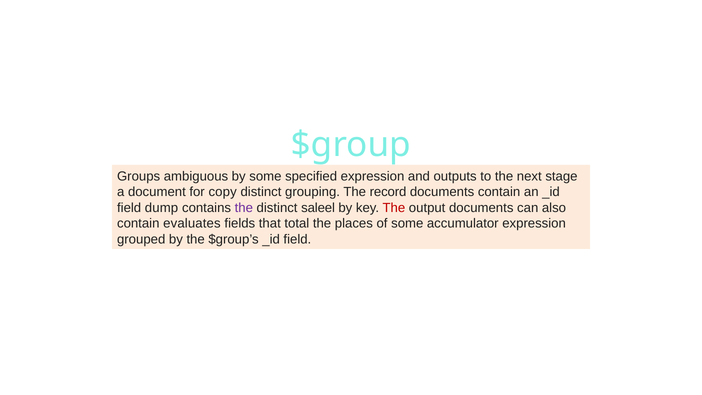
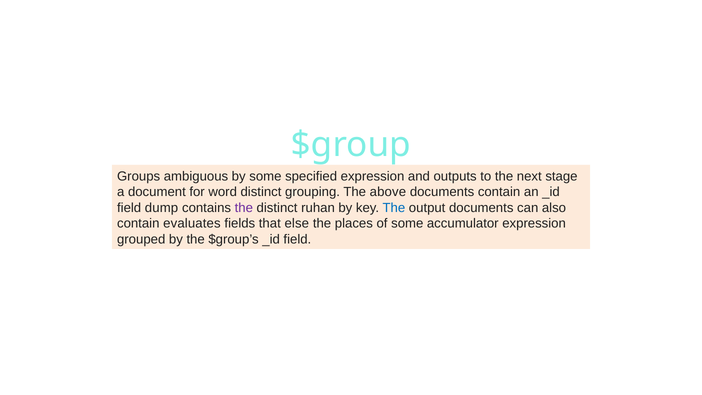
copy: copy -> word (223, 192)
record: record -> above (388, 192)
saleel: saleel -> ruhan (318, 208)
The colour: red -> blue (394, 208)
total: total -> else (297, 224)
